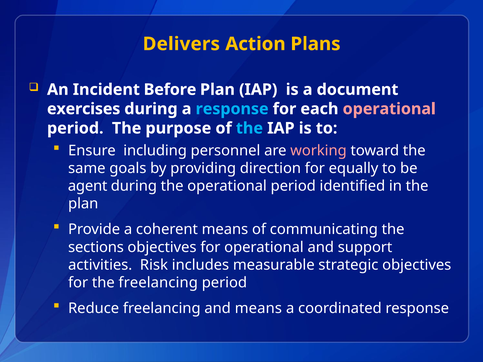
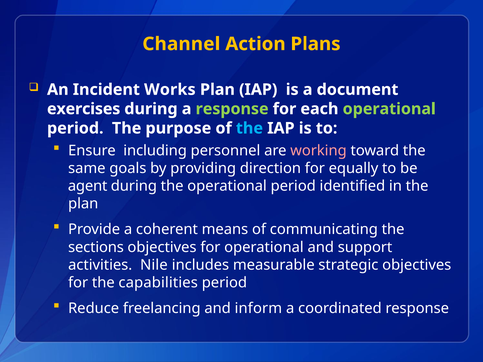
Delivers: Delivers -> Channel (181, 44)
Before: Before -> Works (170, 90)
response colour: light blue -> light green (232, 109)
operational colour: pink -> light green (389, 109)
Risk: Risk -> Nile (154, 265)
the freelancing: freelancing -> capabilities (158, 283)
and means: means -> inform (258, 308)
